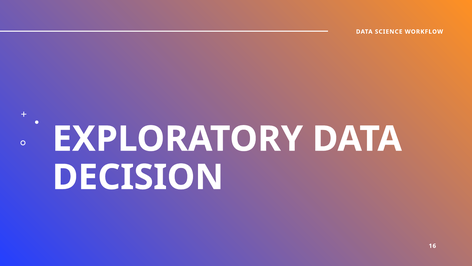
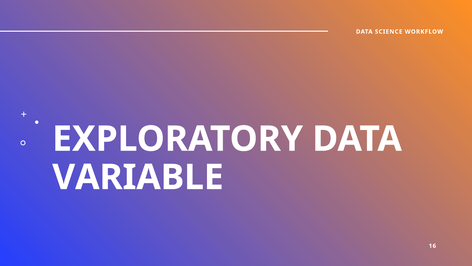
DECISION: DECISION -> VARIABLE (138, 177)
